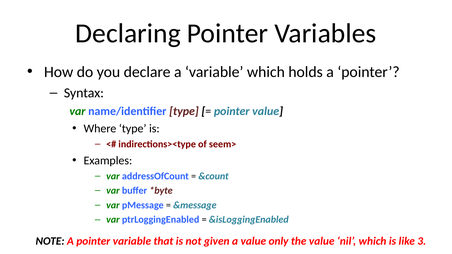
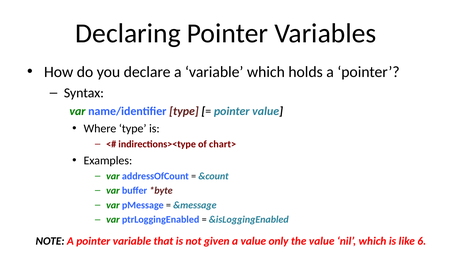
seem>: seem> -> chart> (223, 144)
3: 3 -> 6 (422, 241)
